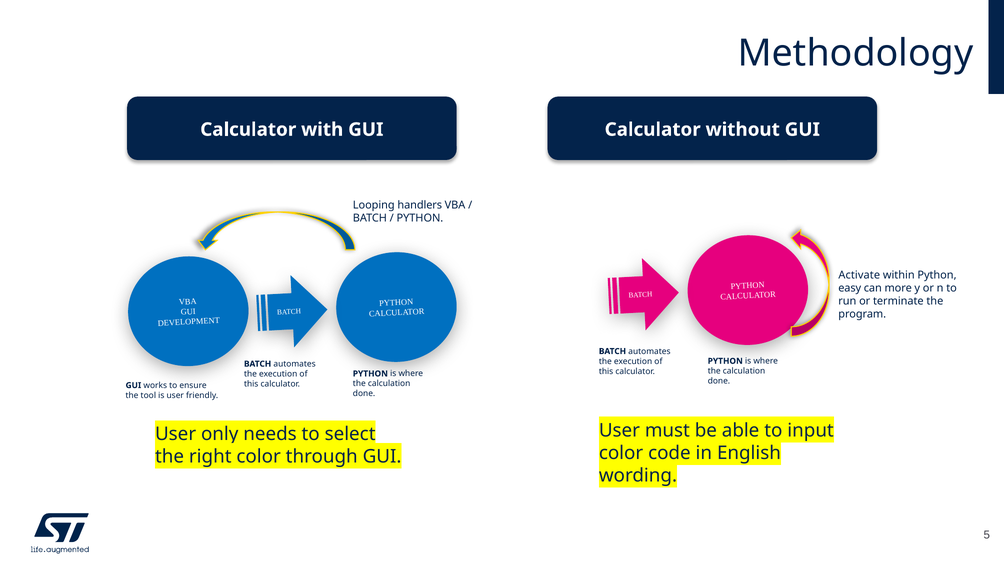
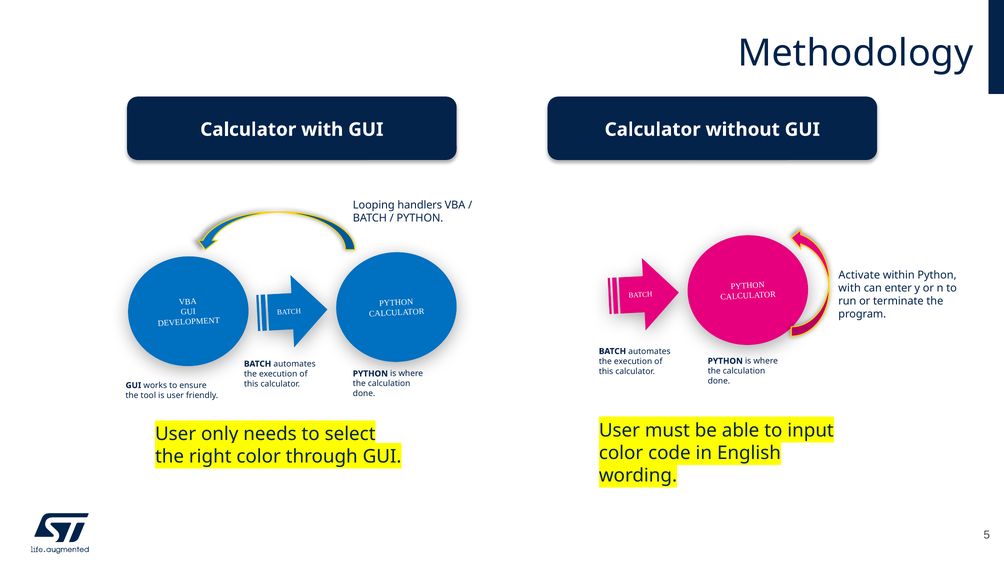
easy: easy -> with (850, 288)
more: more -> enter (898, 288)
